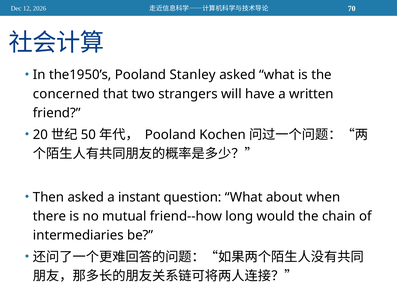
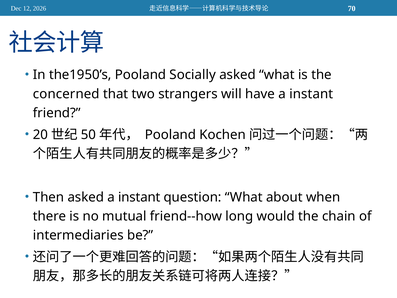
Stanley: Stanley -> Socially (193, 75)
have a written: written -> instant (311, 94)
